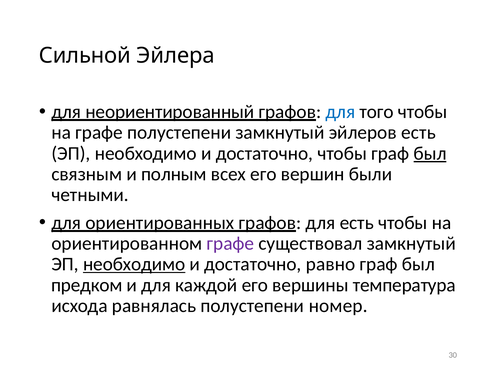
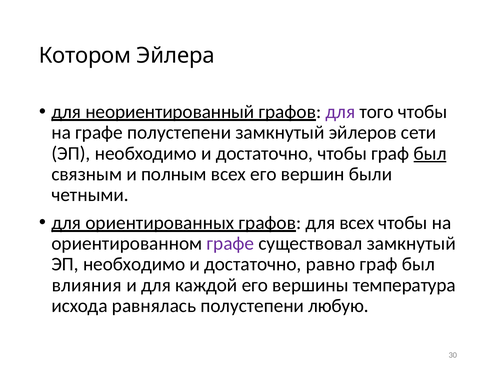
Сильной: Сильной -> Котором (85, 56)
для colour: blue -> purple (340, 112)
эйлеров есть: есть -> сети (419, 133)
для есть: есть -> всех (357, 223)
необходимо underline: present -> none (134, 264)
предком: предком -> влияния (87, 285)
номер: номер -> любую (338, 306)
